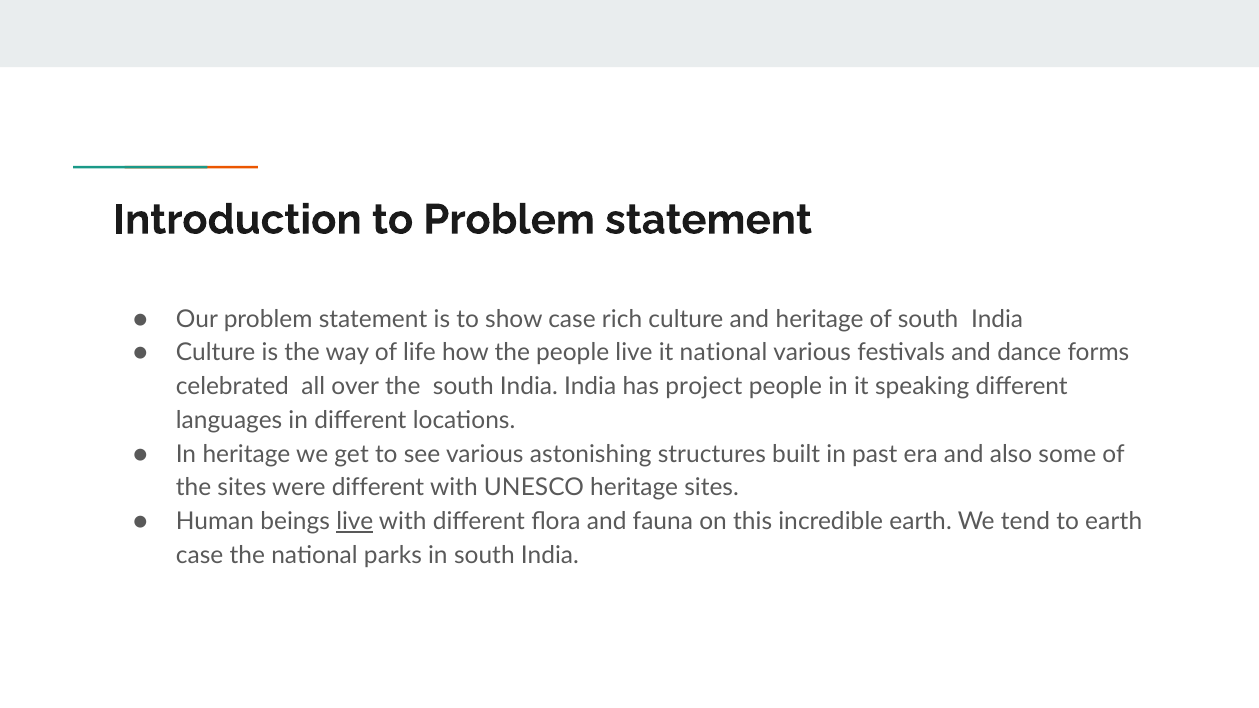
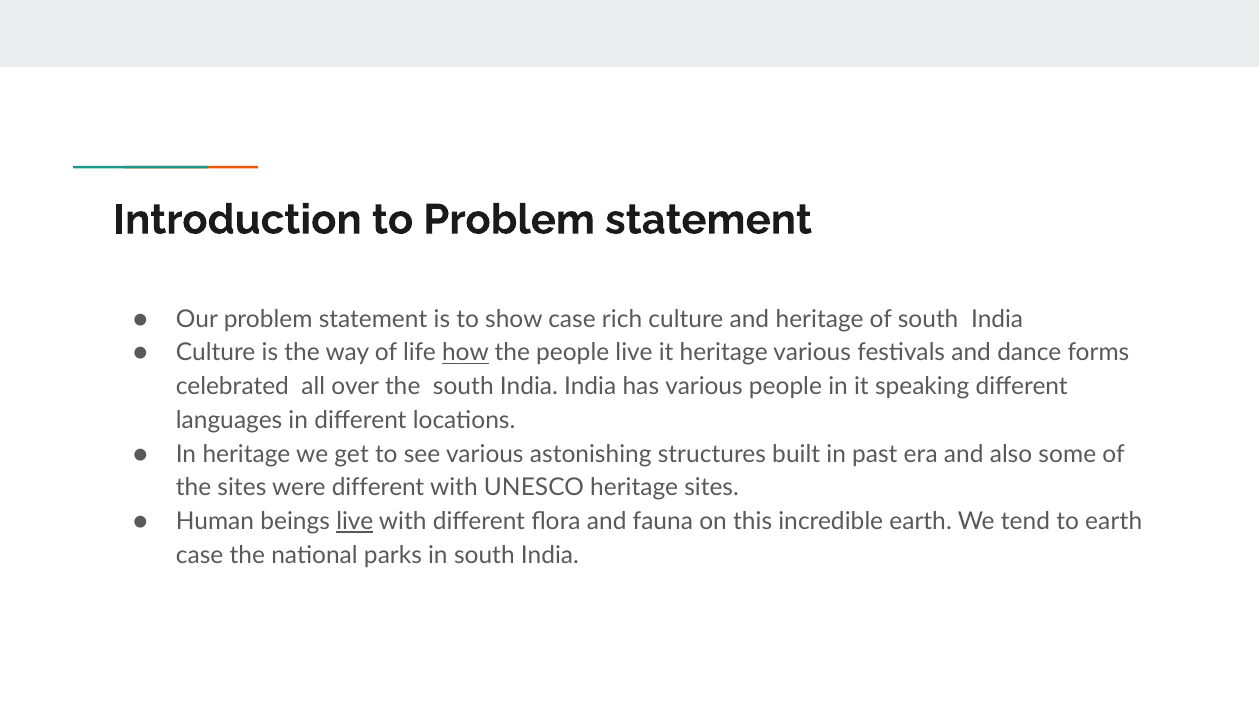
how underline: none -> present (465, 353)
it national: national -> heritage (724, 353)
has project: project -> various (704, 387)
